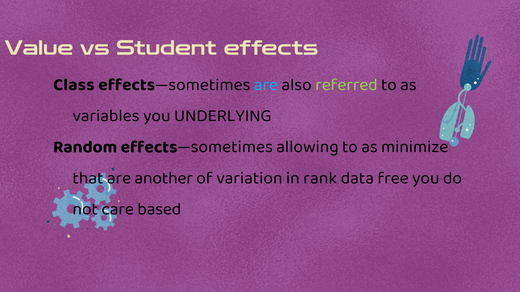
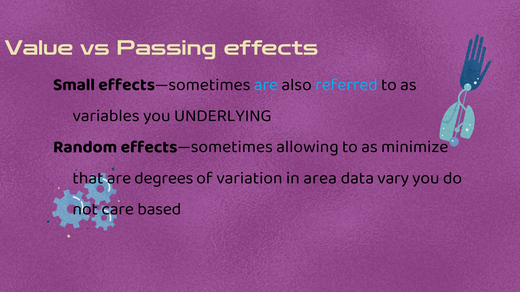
Student: Student -> Passing (167, 48)
Class: Class -> Small (74, 84)
referred colour: light green -> light blue (346, 84)
another: another -> degrees (164, 178)
rank: rank -> area (320, 178)
free: free -> vary (393, 178)
